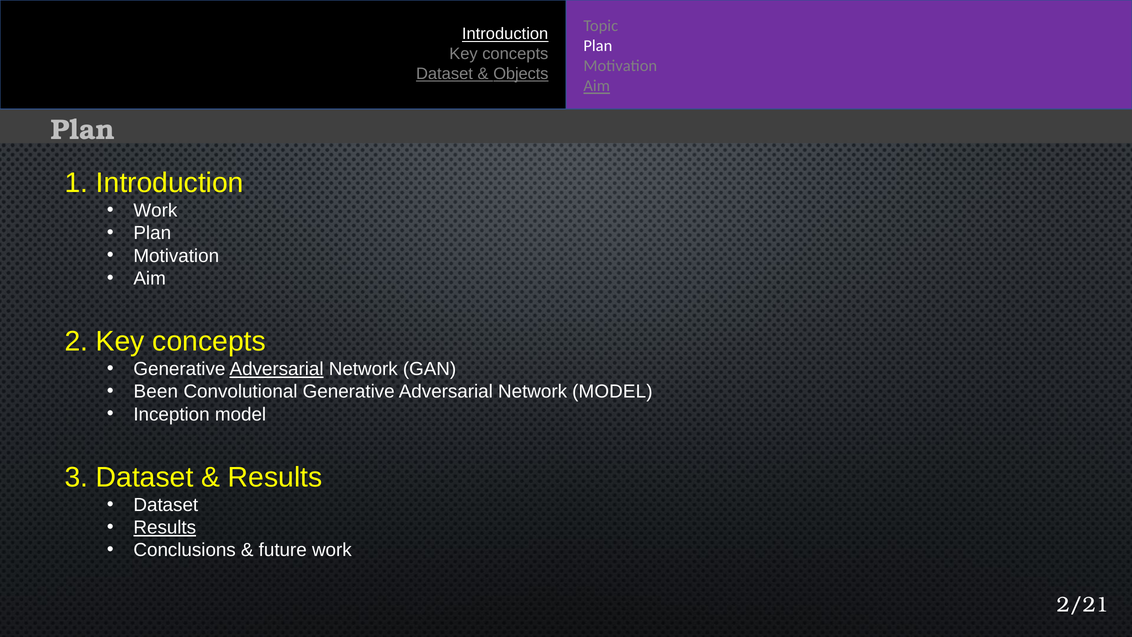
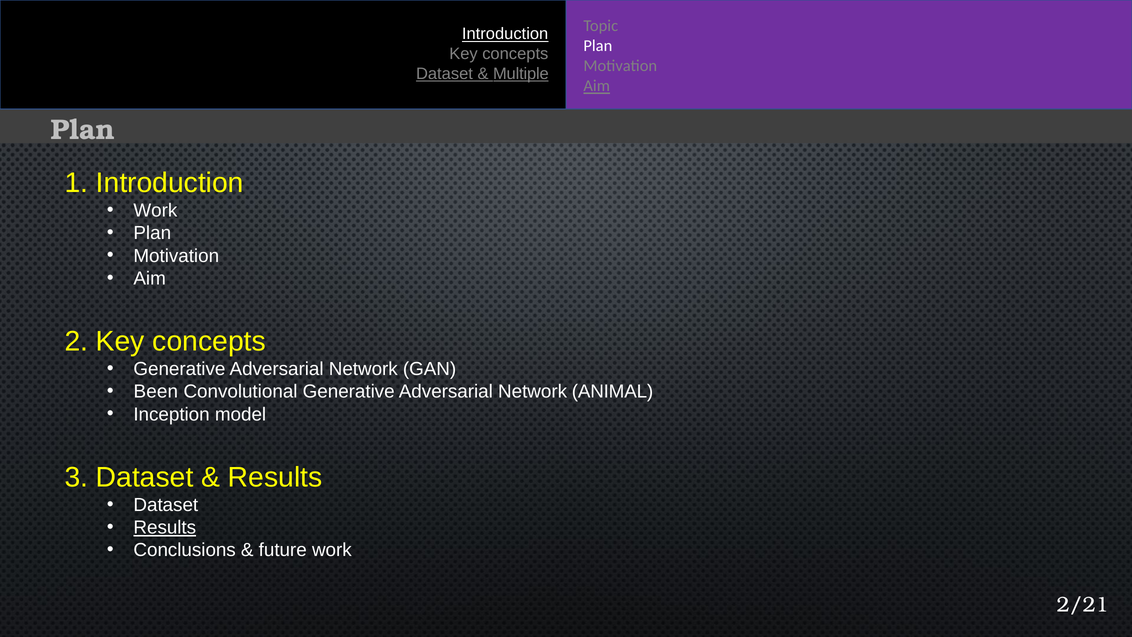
Objects: Objects -> Multiple (521, 74)
Adversarial underline: present -> none (277, 369)
Network MODEL: MODEL -> ANIMAL (613, 392)
